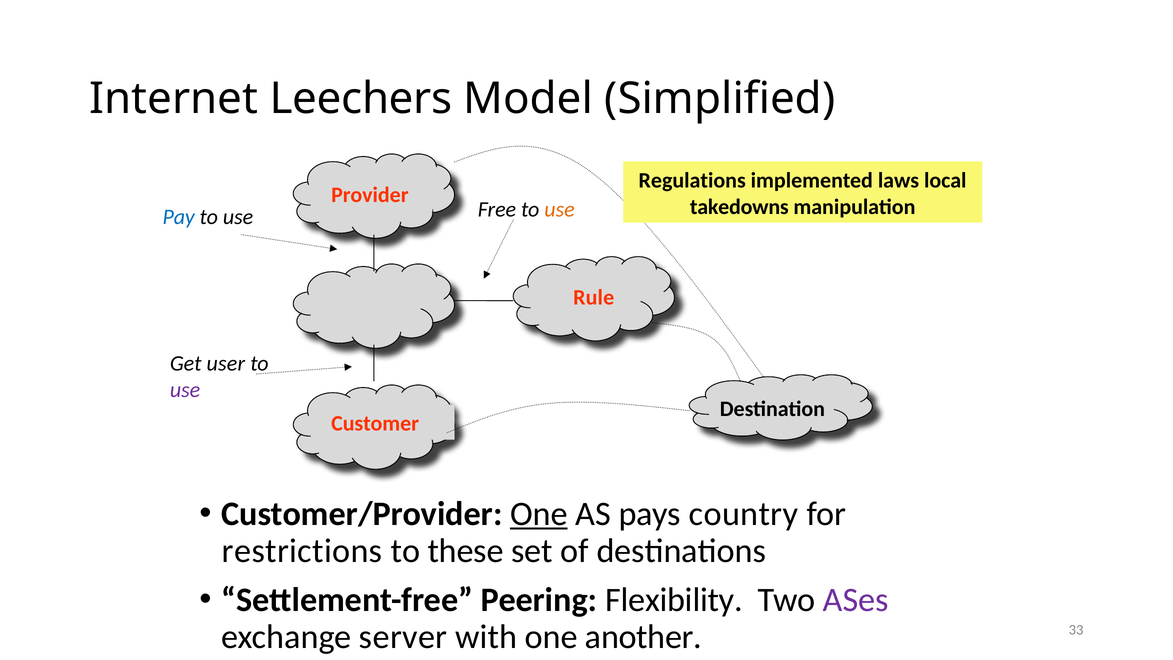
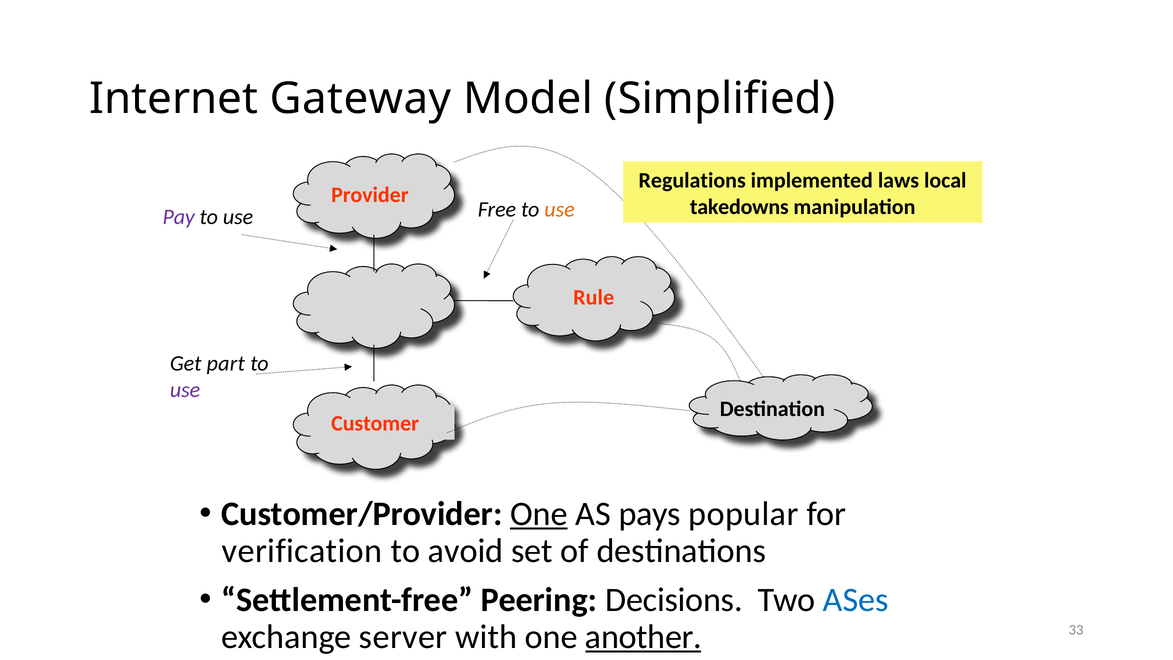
Leechers: Leechers -> Gateway (361, 99)
Pay colour: blue -> purple (179, 217)
user: user -> part (226, 364)
country: country -> popular (744, 514)
restrictions: restrictions -> verification (302, 551)
these: these -> avoid (466, 551)
Flexibility: Flexibility -> Decisions (674, 600)
ASes colour: purple -> blue (856, 600)
another underline: none -> present (643, 637)
